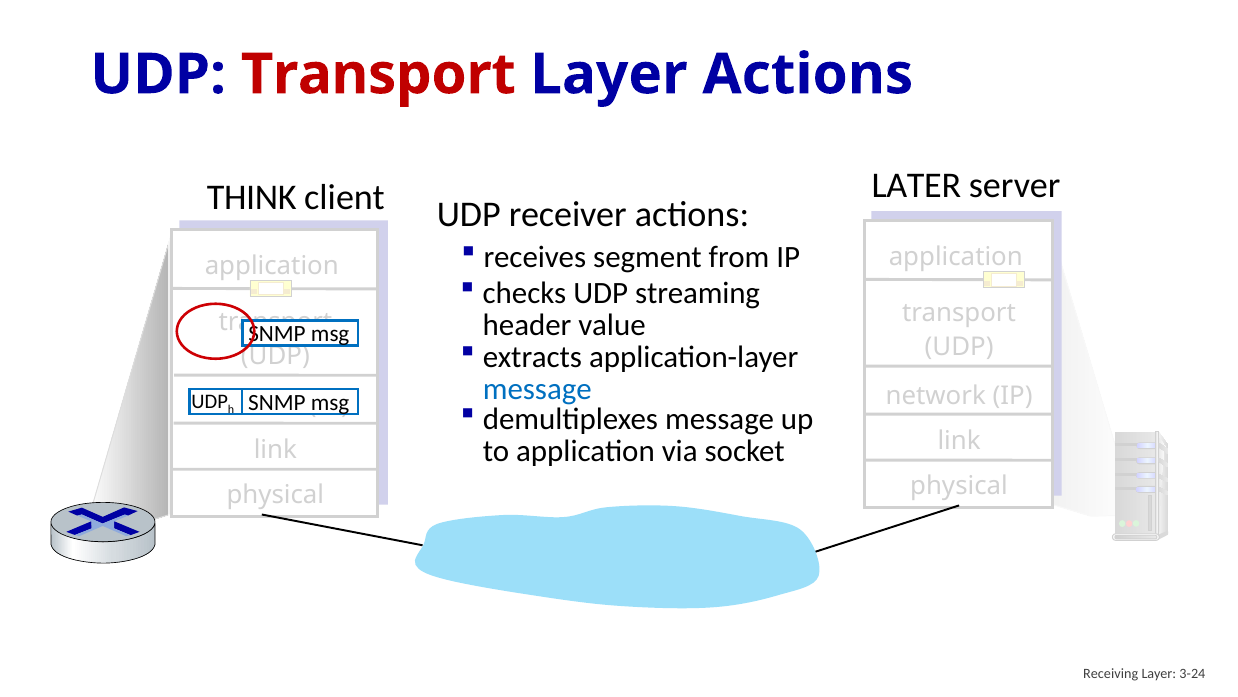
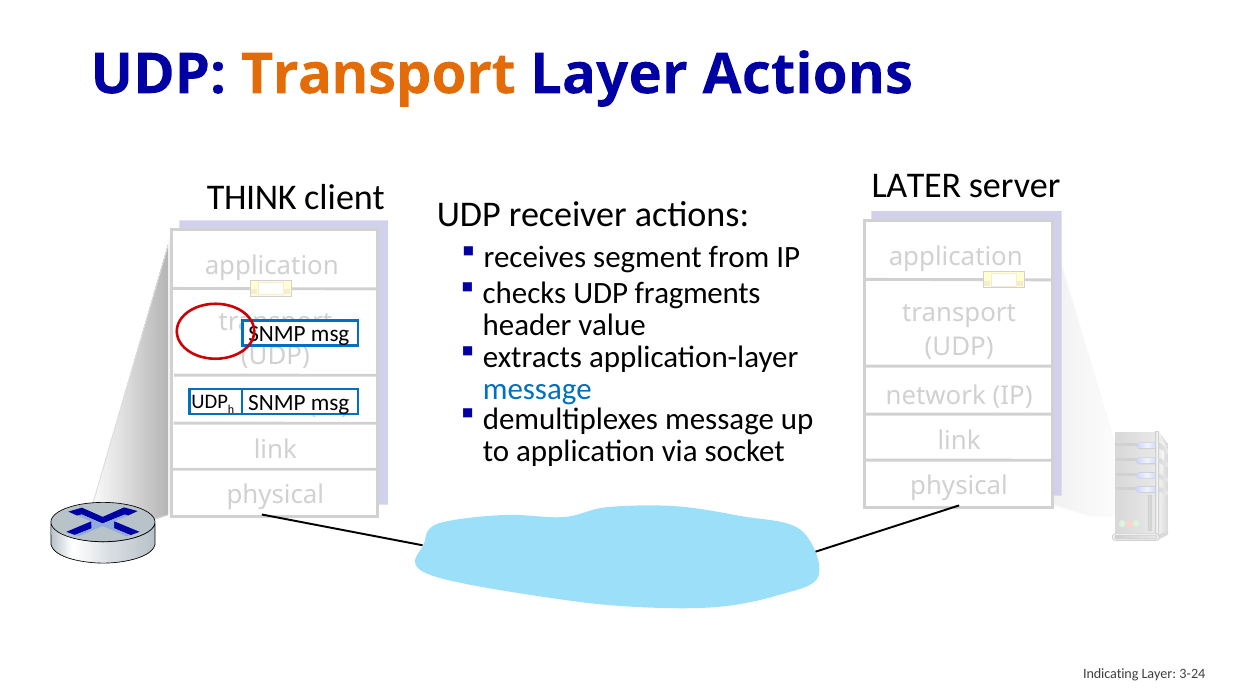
Transport colour: red -> orange (378, 74)
streaming: streaming -> fragments (698, 293)
Receiving: Receiving -> Indicating (1111, 673)
